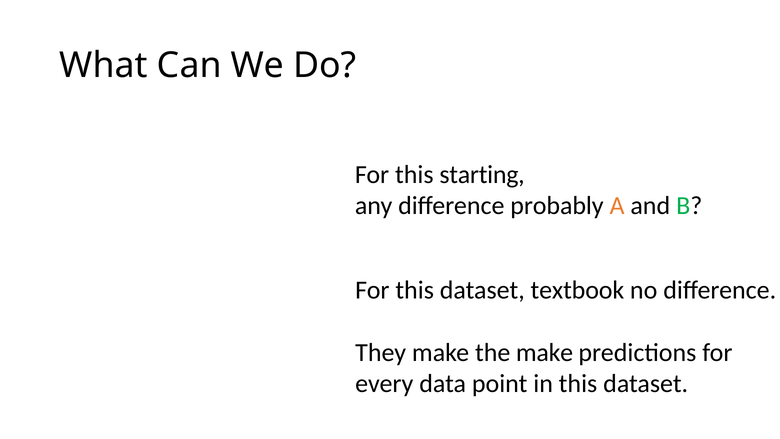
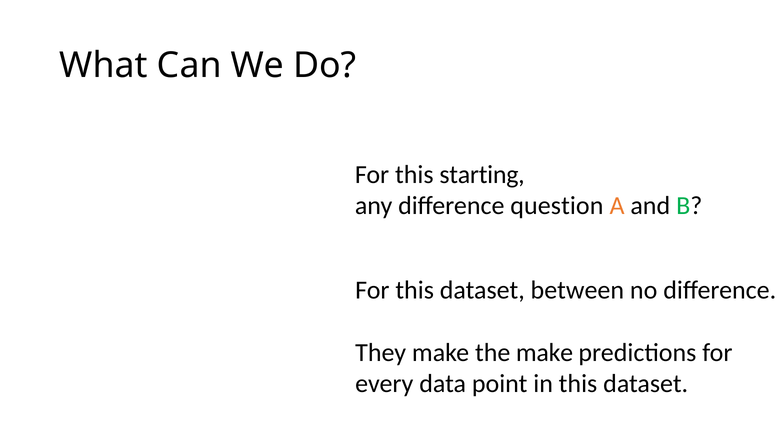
probably: probably -> question (557, 206)
textbook: textbook -> between (577, 290)
